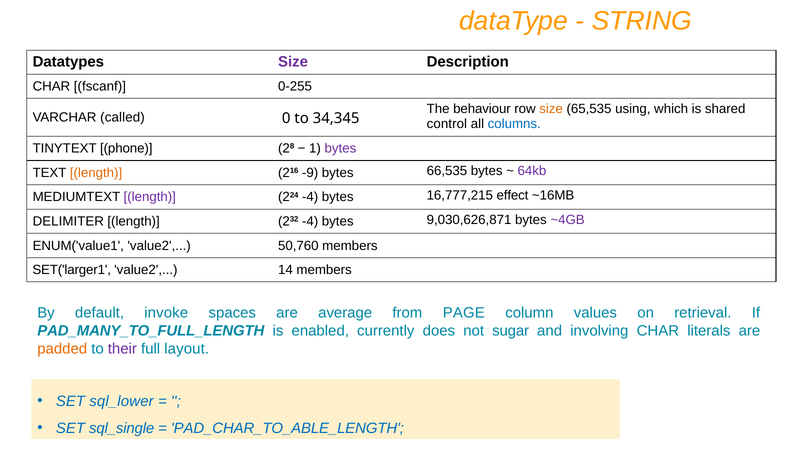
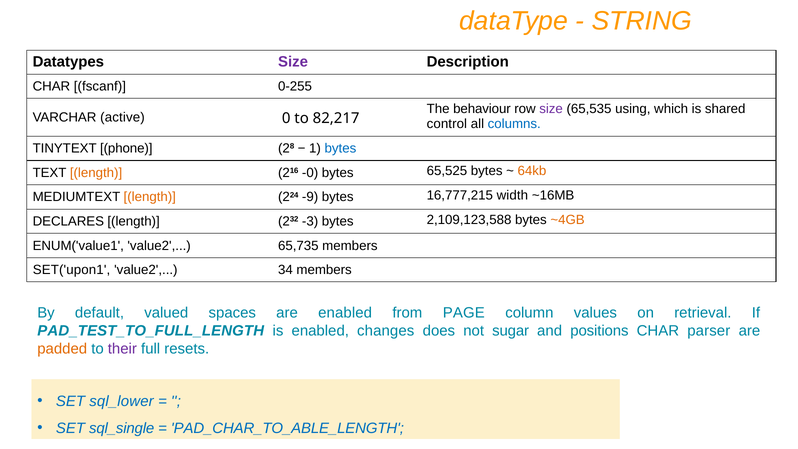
size colour: orange -> purple (551, 109)
called: called -> active (122, 117)
34,345: 34,345 -> 82,217 (336, 118)
bytes colour: purple -> blue (340, 149)
-9: -9 -> -0 (310, 173)
66,535: 66,535 -> 65,525 (447, 171)
64kb colour: purple -> orange (532, 171)
length colour: purple -> orange (150, 197)
224 -4: -4 -> -9 (310, 197)
effect: effect -> width (512, 195)
DELIMITER: DELIMITER -> DECLARES (68, 221)
232 -4: -4 -> -3 (310, 221)
9,030,626,871: 9,030,626,871 -> 2,109,123,588 (469, 220)
~4GB colour: purple -> orange (568, 220)
50,760: 50,760 -> 65,735 (298, 246)
SET('larger1: SET('larger1 -> SET('upon1 (72, 270)
14: 14 -> 34 (285, 270)
invoke: invoke -> valued (166, 313)
are average: average -> enabled (345, 313)
PAD_MANY_TO_FULL_LENGTH: PAD_MANY_TO_FULL_LENGTH -> PAD_TEST_TO_FULL_LENGTH (151, 331)
currently: currently -> changes (386, 331)
involving: involving -> positions (599, 331)
literals: literals -> parser (709, 331)
layout: layout -> resets (187, 349)
